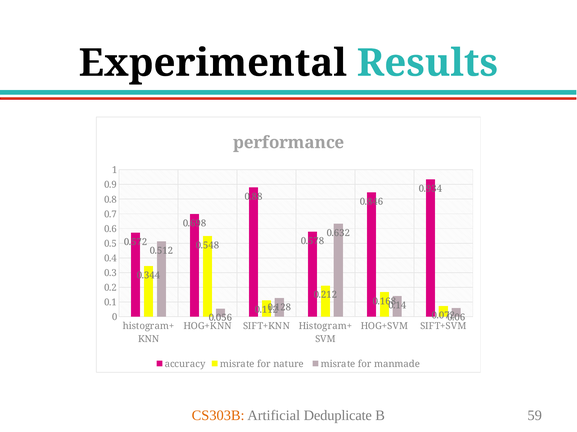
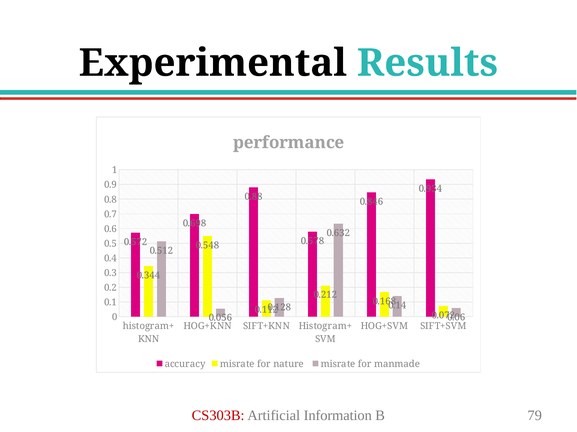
CS303B colour: orange -> red (218, 416)
Deduplicate: Deduplicate -> Information (338, 416)
59: 59 -> 79 (535, 416)
